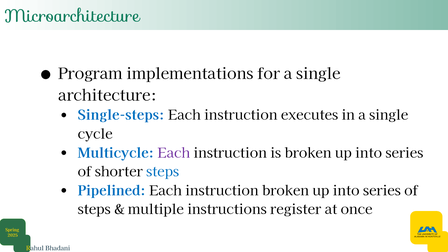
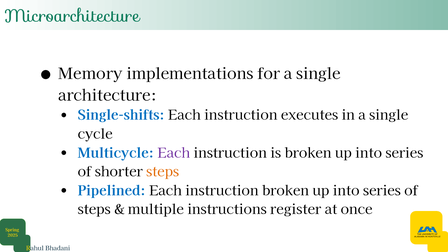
Program: Program -> Memory (90, 74)
Single-steps: Single-steps -> Single-shifts (121, 115)
steps colour: blue -> orange (163, 172)
